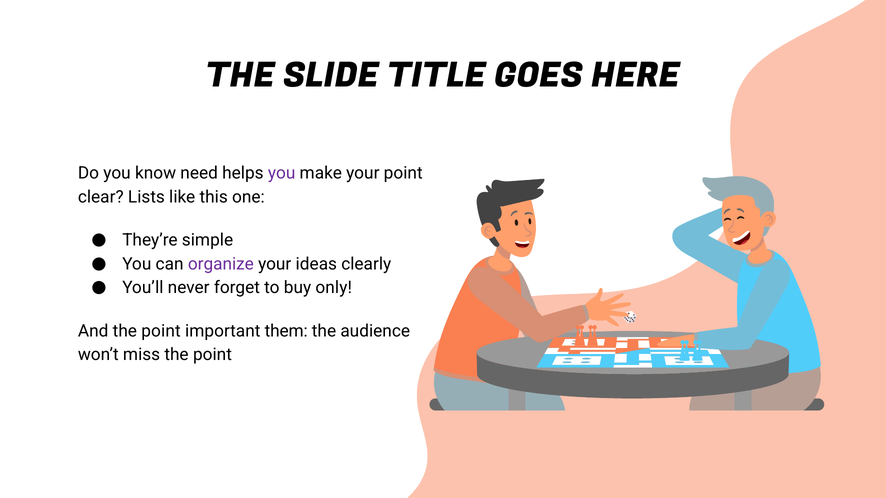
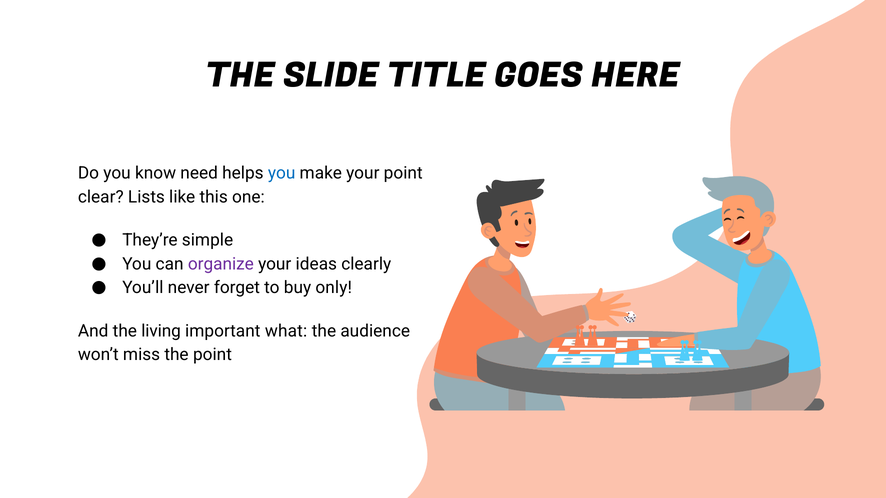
you colour: purple -> blue (282, 173)
And the point: point -> living (161, 331)
them: them -> what (286, 331)
